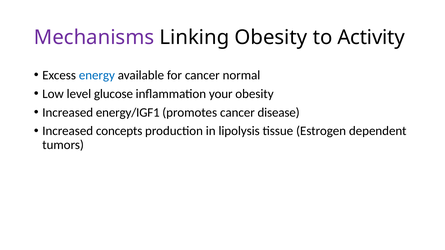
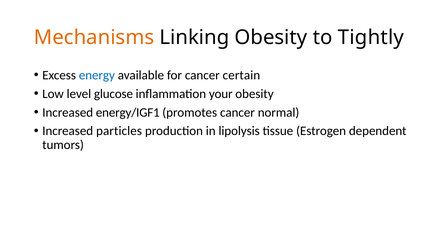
Mechanisms colour: purple -> orange (94, 37)
Activity: Activity -> Tightly (371, 37)
normal: normal -> certain (241, 75)
disease: disease -> normal (279, 113)
concepts: concepts -> particles (119, 131)
